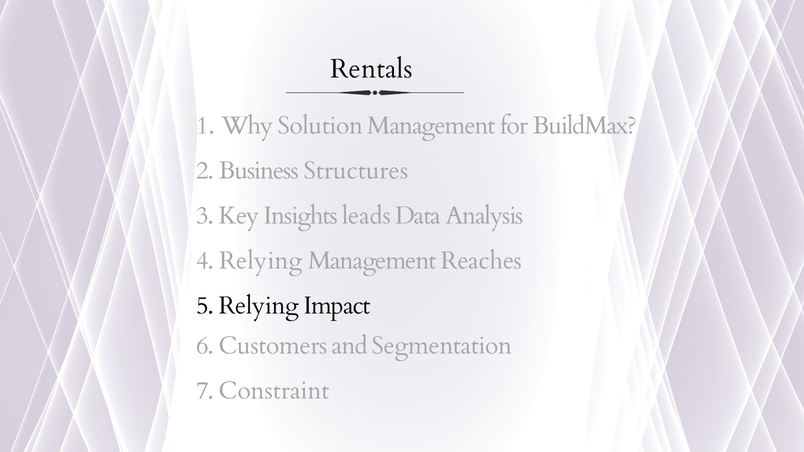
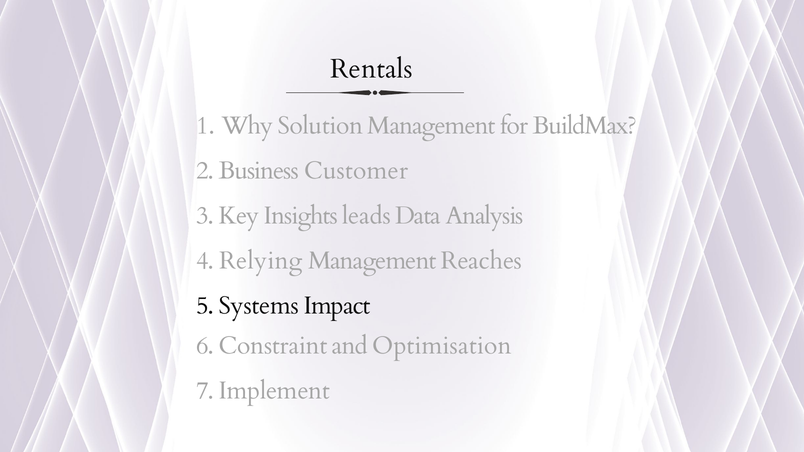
Structures: Structures -> Customer (356, 171)
5 Relying: Relying -> Systems (259, 306)
Customers: Customers -> Constraint (273, 346)
Segmentation: Segmentation -> Optimisation (442, 346)
Constraint: Constraint -> Implement (274, 391)
